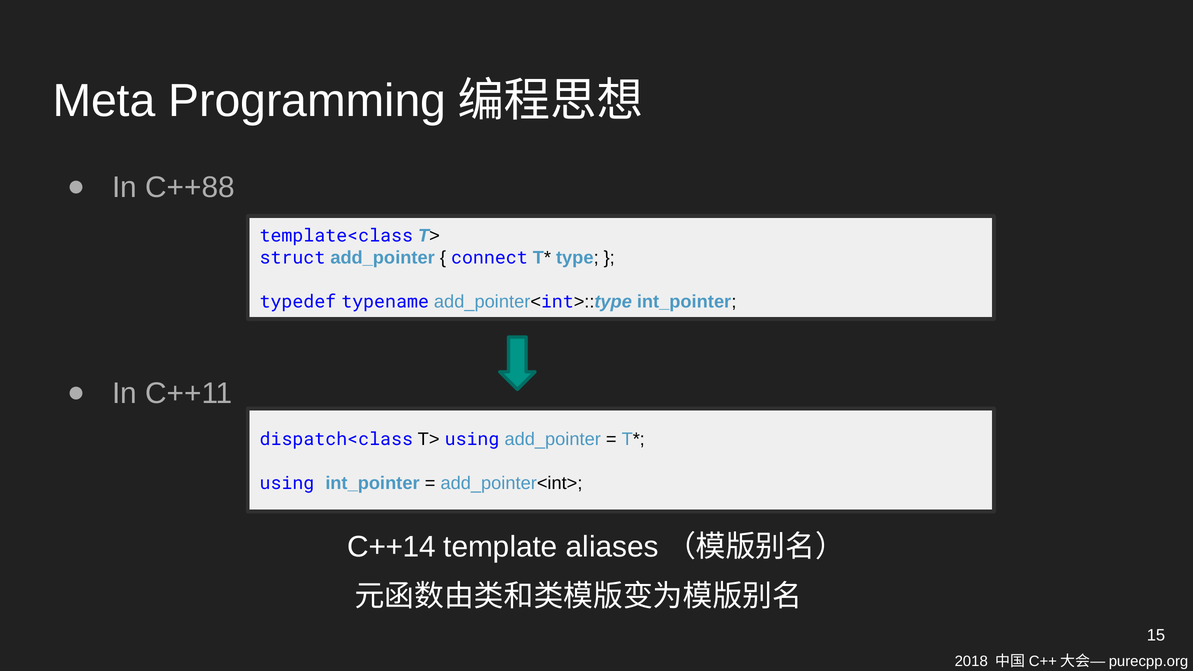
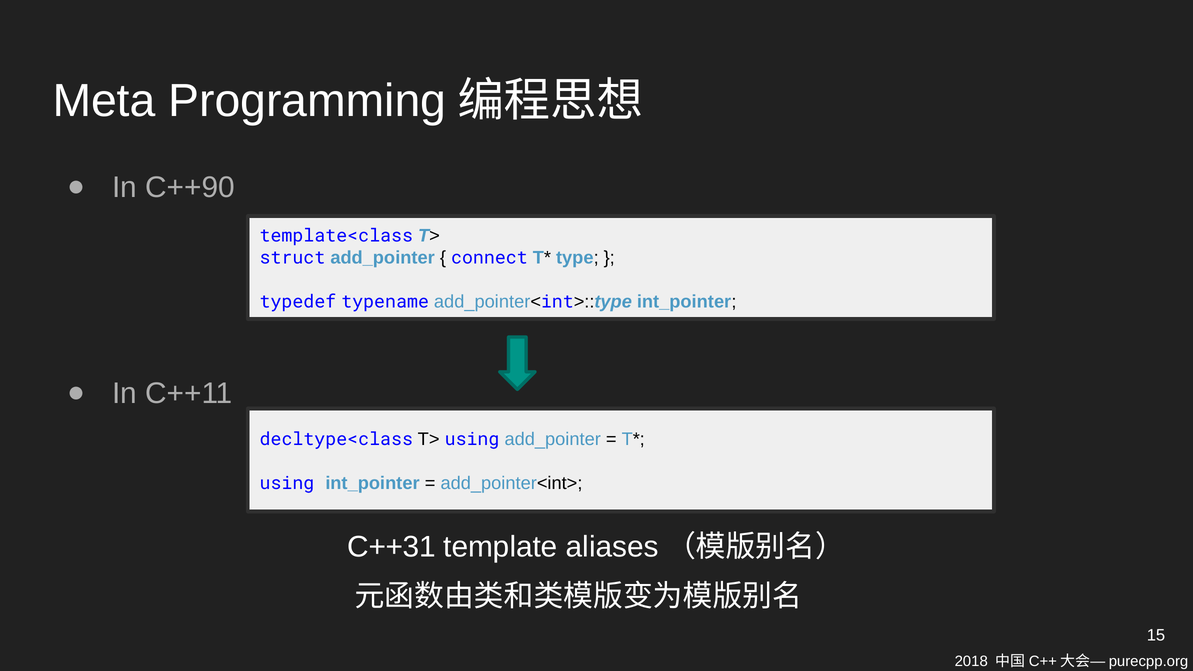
C++88: C++88 -> C++90 (190, 188)
dispatch<class: dispatch<class -> decltype<class (336, 439)
C++14: C++14 -> C++31 (392, 547)
